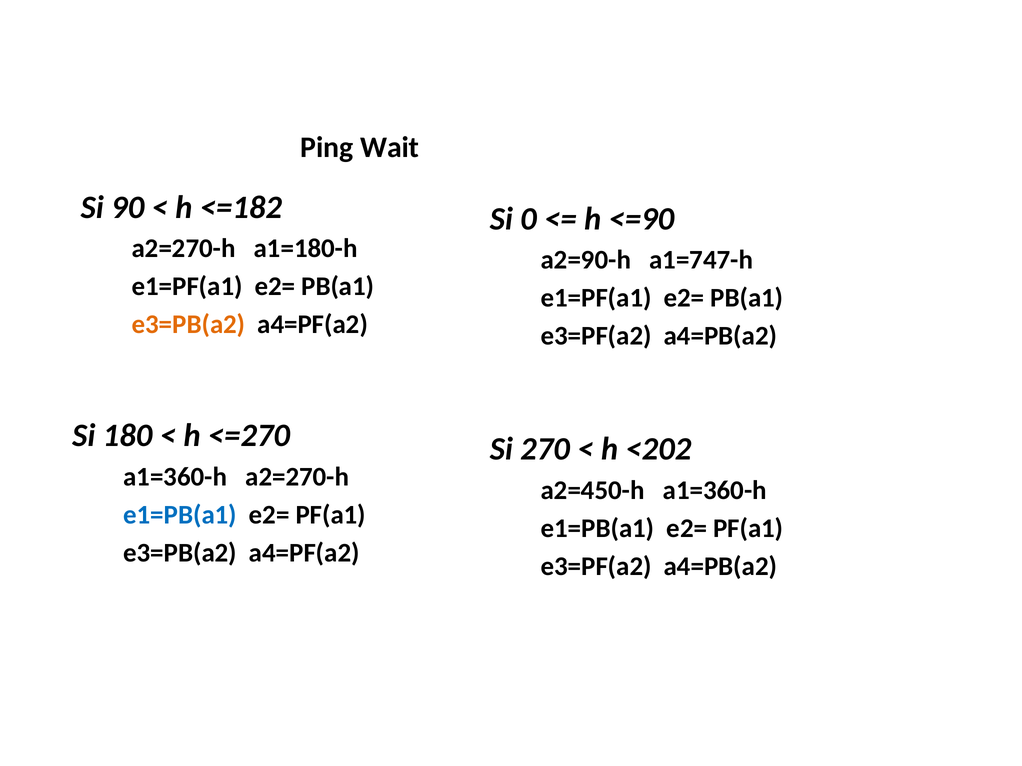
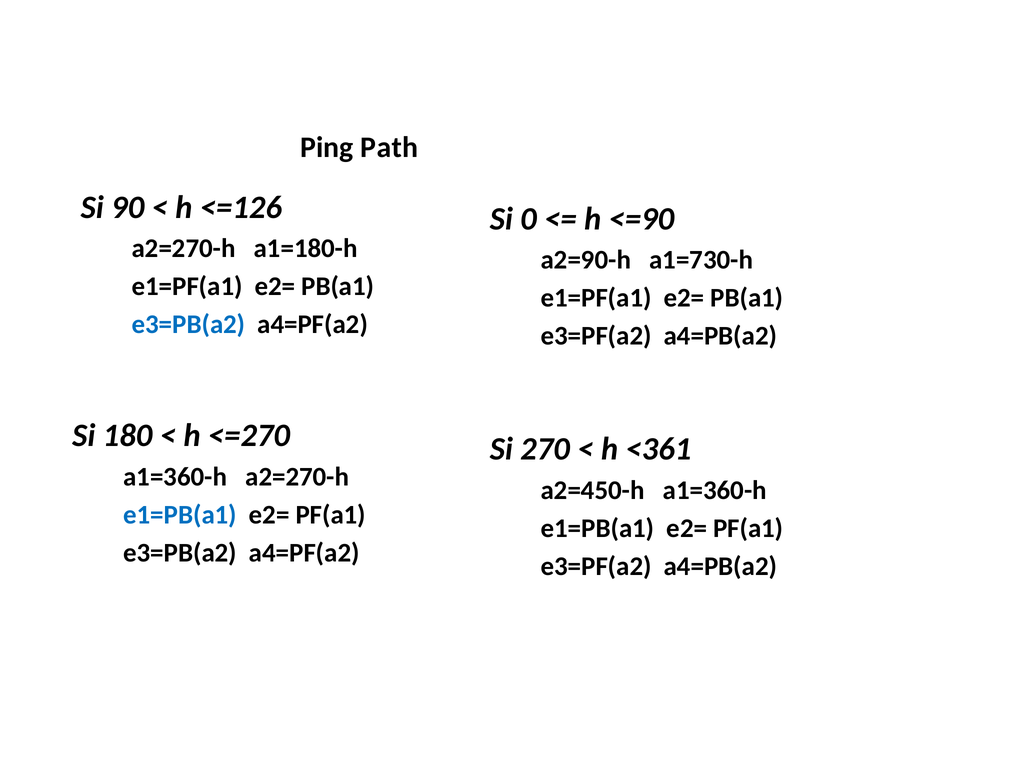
Wait: Wait -> Path (389, 147)
<=182: <=182 -> <=126 (241, 207)
a1=747-h: a1=747-h -> a1=730-h (701, 260)
e3=PB(a2 colour: orange -> blue (189, 325)
<202: <202 -> <361 (658, 449)
